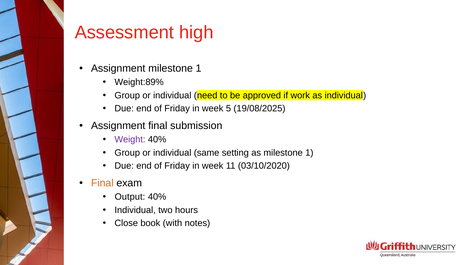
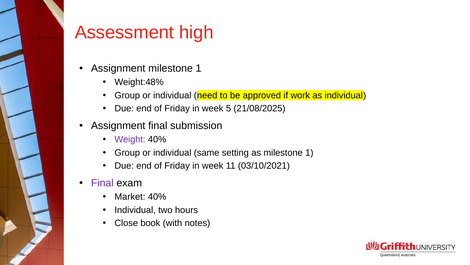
Weight:89%: Weight:89% -> Weight:48% (139, 82)
19/08/2025: 19/08/2025 -> 21/08/2025 (259, 108)
03/10/2020: 03/10/2020 -> 03/10/2021 (264, 166)
Final colour: orange -> purple (102, 183)
Output: Output -> Market (130, 197)
